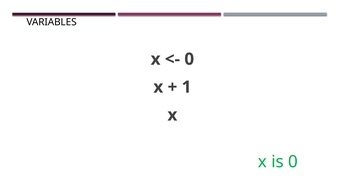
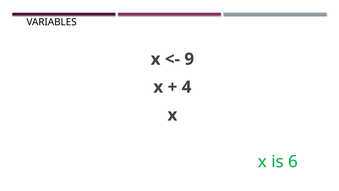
0: 0 -> 9 (189, 59)
1: 1 -> 4 (187, 87)
is 0: 0 -> 6 (293, 161)
